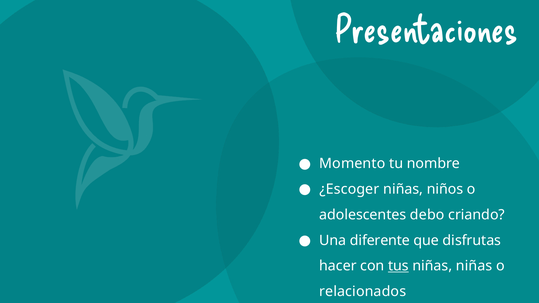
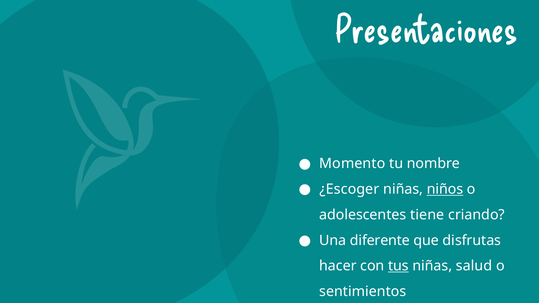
niños underline: none -> present (445, 189)
debo: debo -> tiene (427, 215)
niñas niñas: niñas -> salud (474, 266)
relacionados: relacionados -> sentimientos (363, 292)
